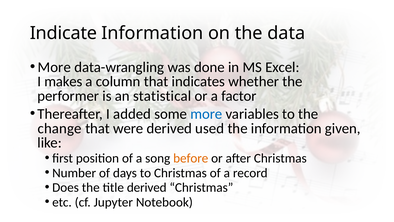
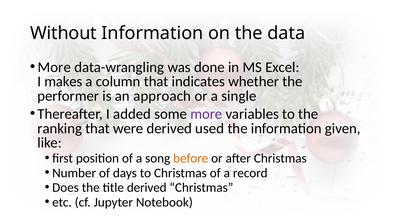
Indicate: Indicate -> Without (63, 33)
statistical: statistical -> approach (162, 96)
factor: factor -> single (239, 96)
more colour: blue -> purple (206, 114)
change: change -> ranking (60, 128)
